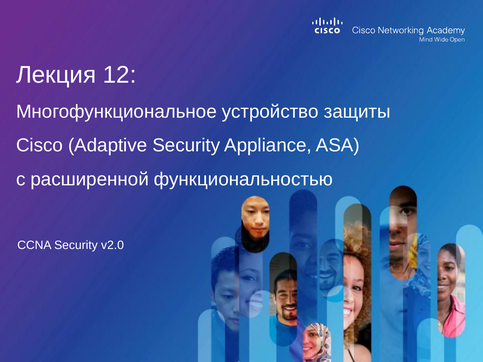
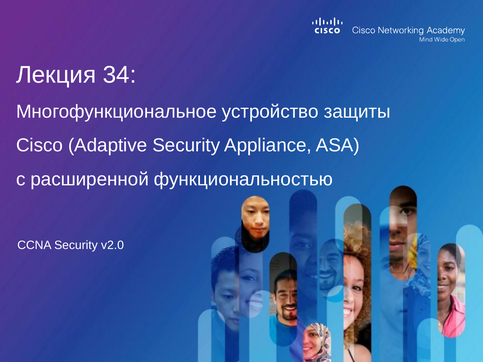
12: 12 -> 34 (120, 75)
